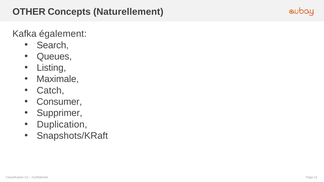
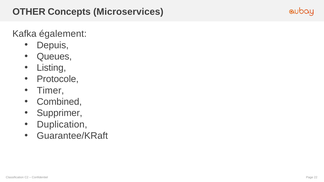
Naturellement: Naturellement -> Microservices (128, 12)
Search: Search -> Depuis (53, 45)
Maximale: Maximale -> Protocole (58, 79)
Catch: Catch -> Timer (50, 91)
Consumer: Consumer -> Combined (59, 102)
Snapshots/KRaft: Snapshots/KRaft -> Guarantee/KRaft (72, 136)
